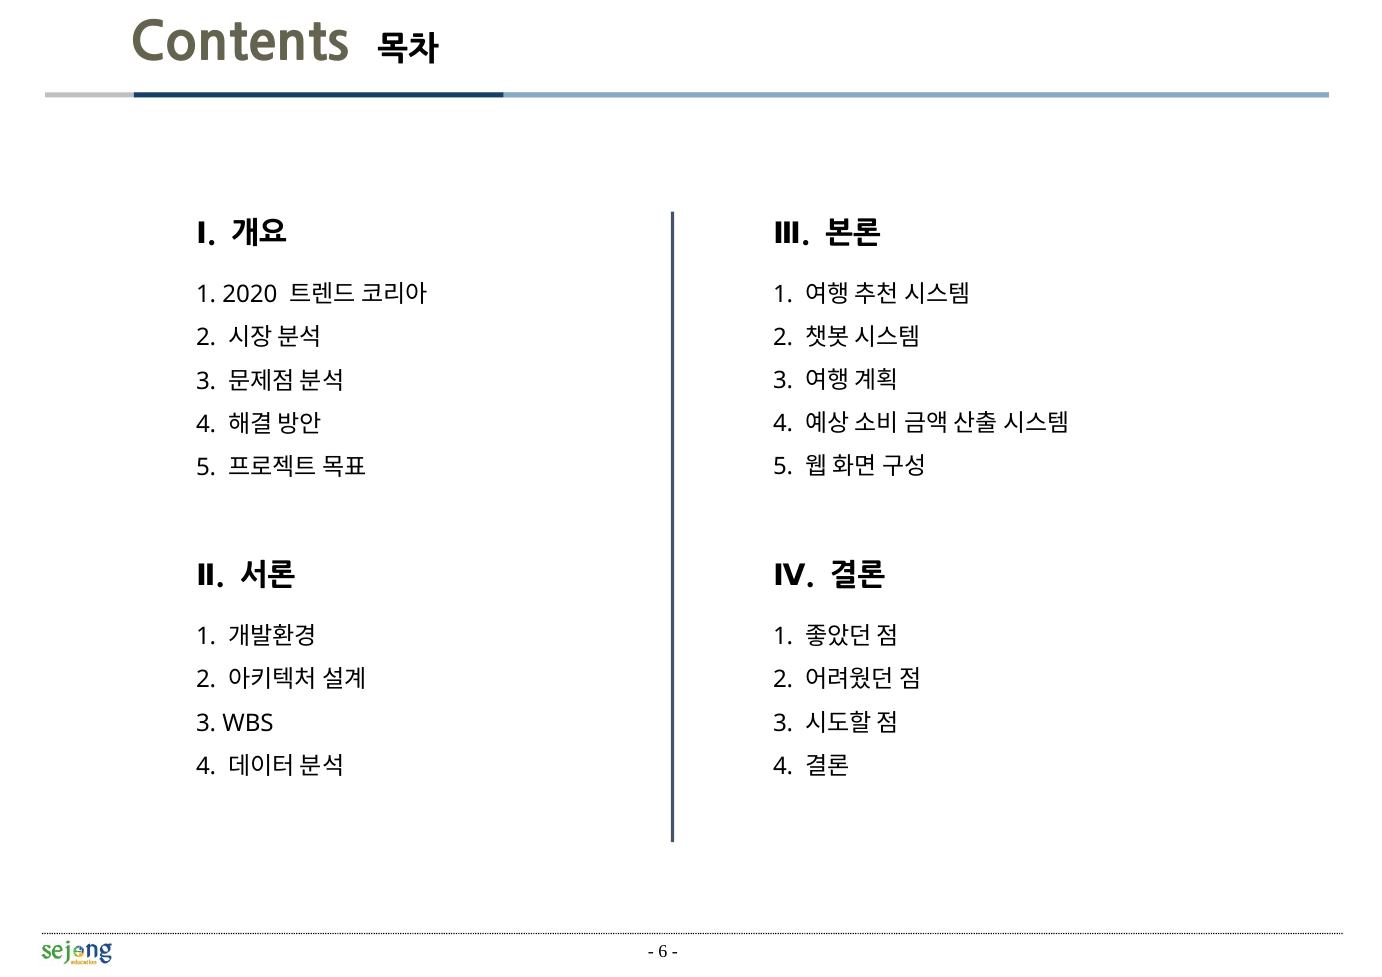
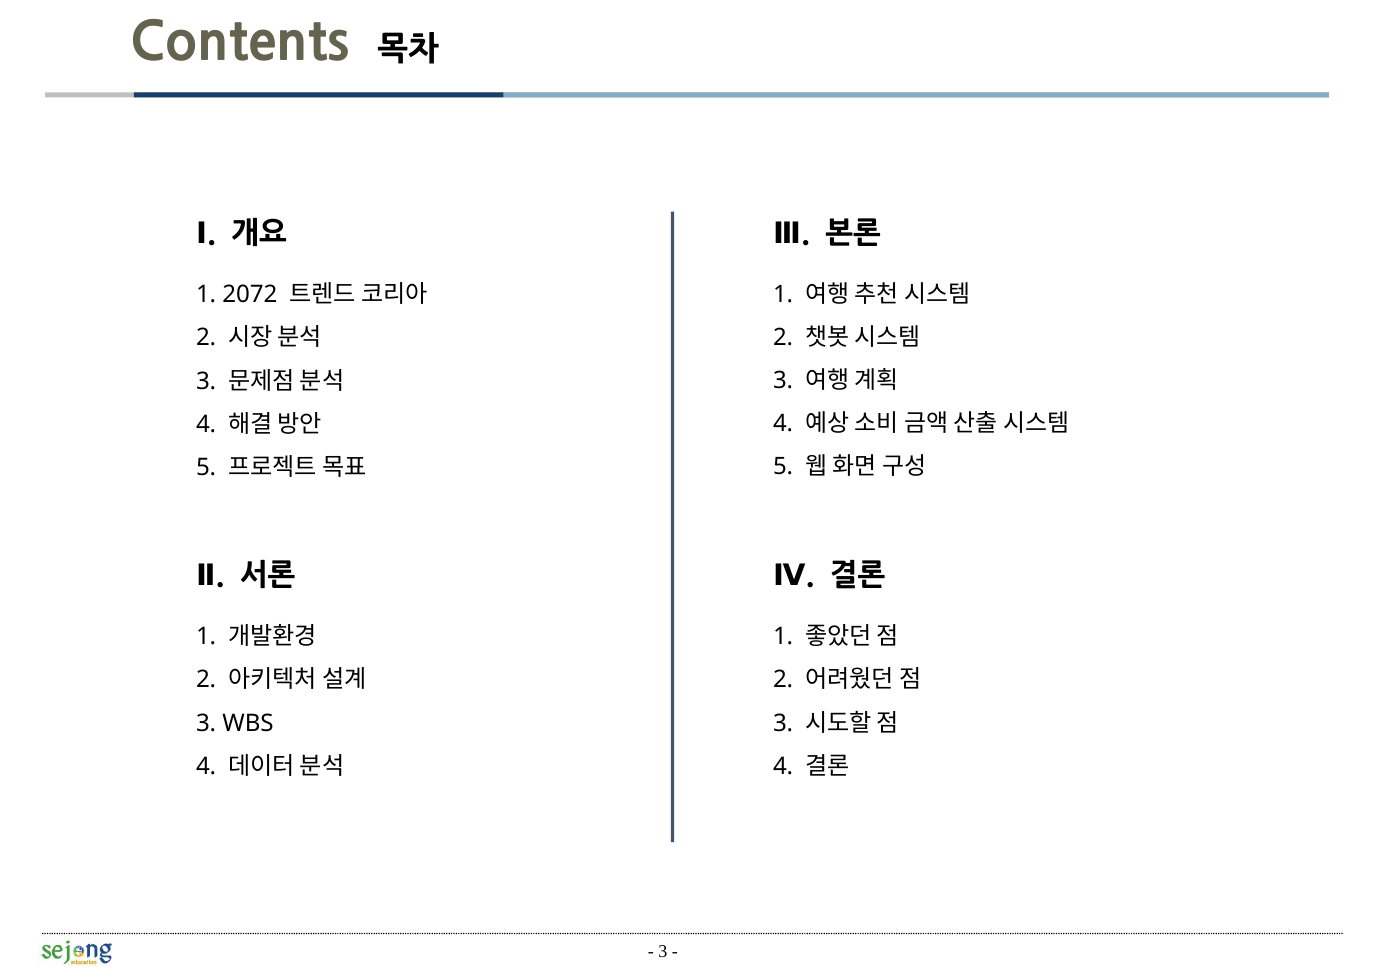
2020: 2020 -> 2072 (250, 295)
6: 6 -> 3 (663, 952)
